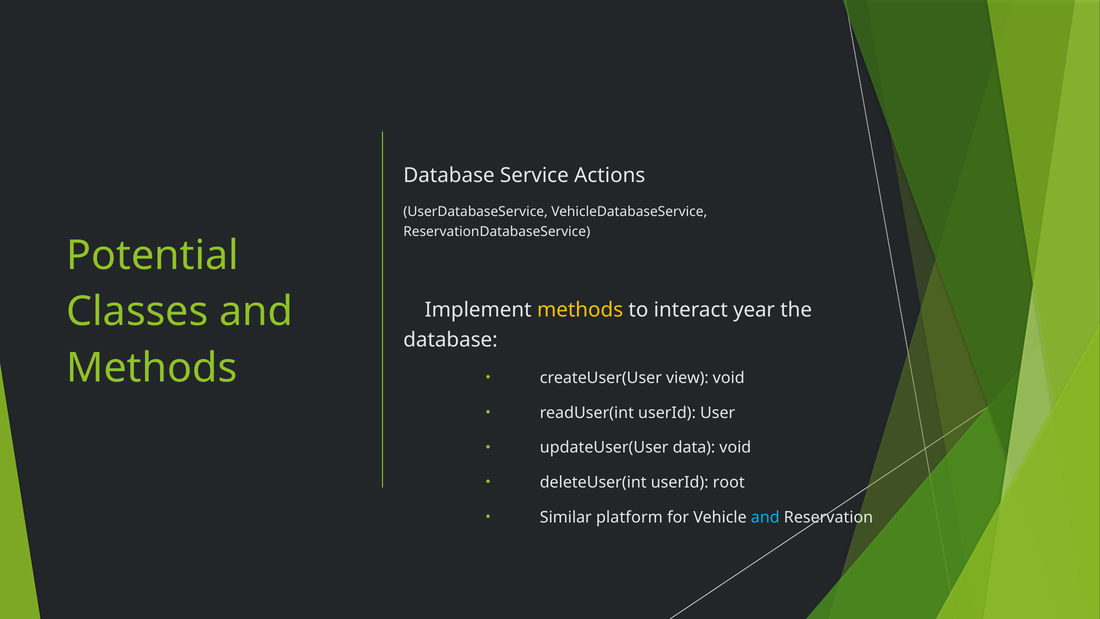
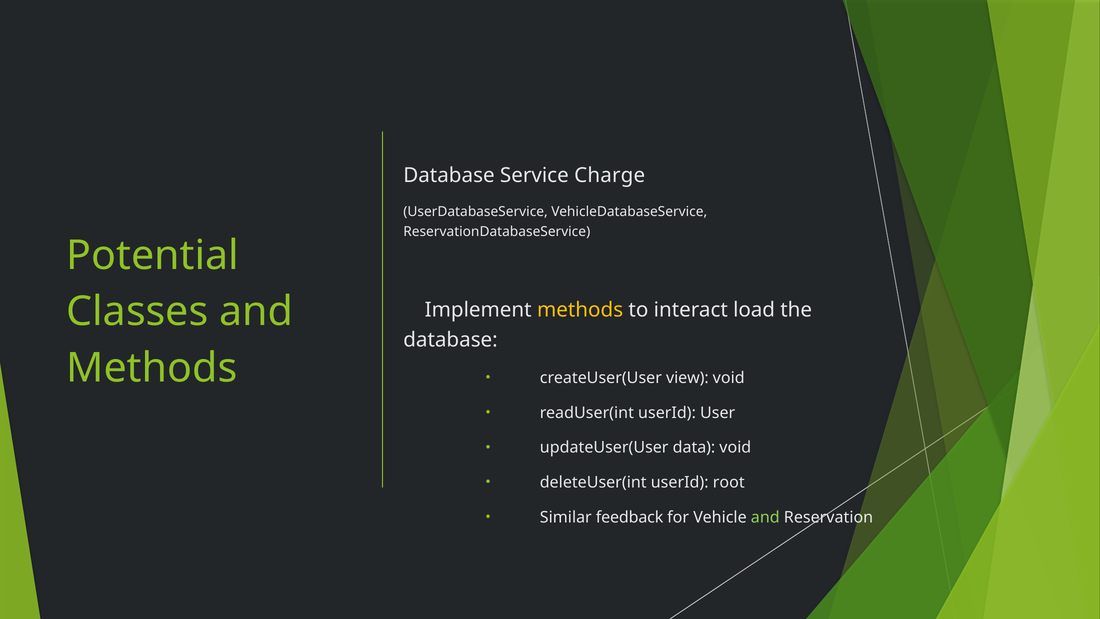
Actions: Actions -> Charge (610, 176)
year: year -> load (754, 310)
platform: platform -> feedback (630, 517)
and colour: light blue -> light green (765, 517)
